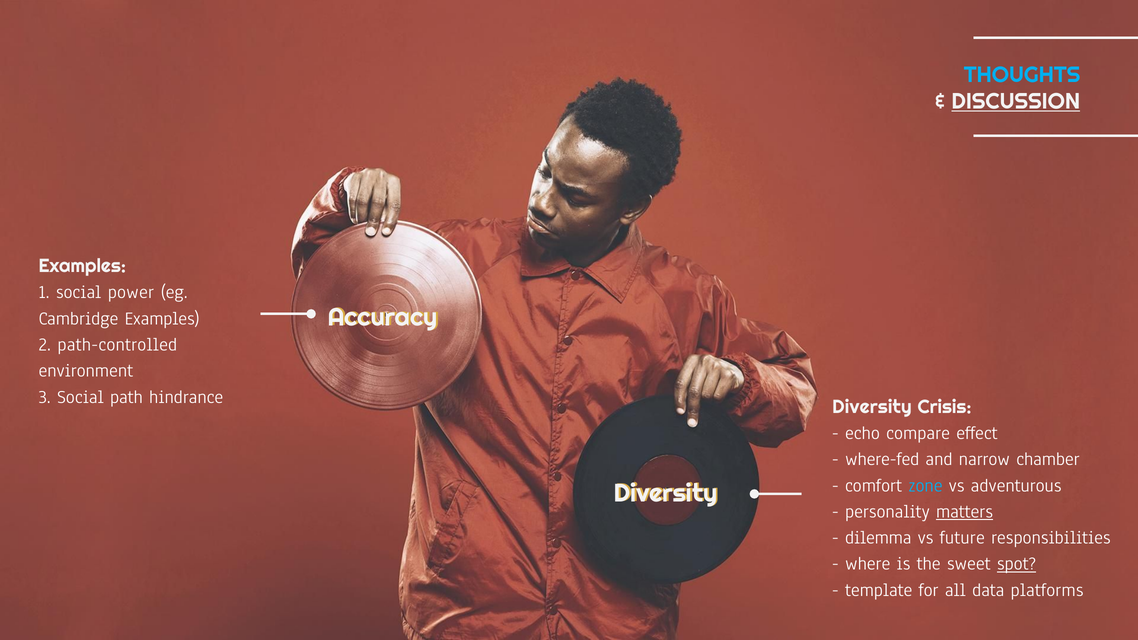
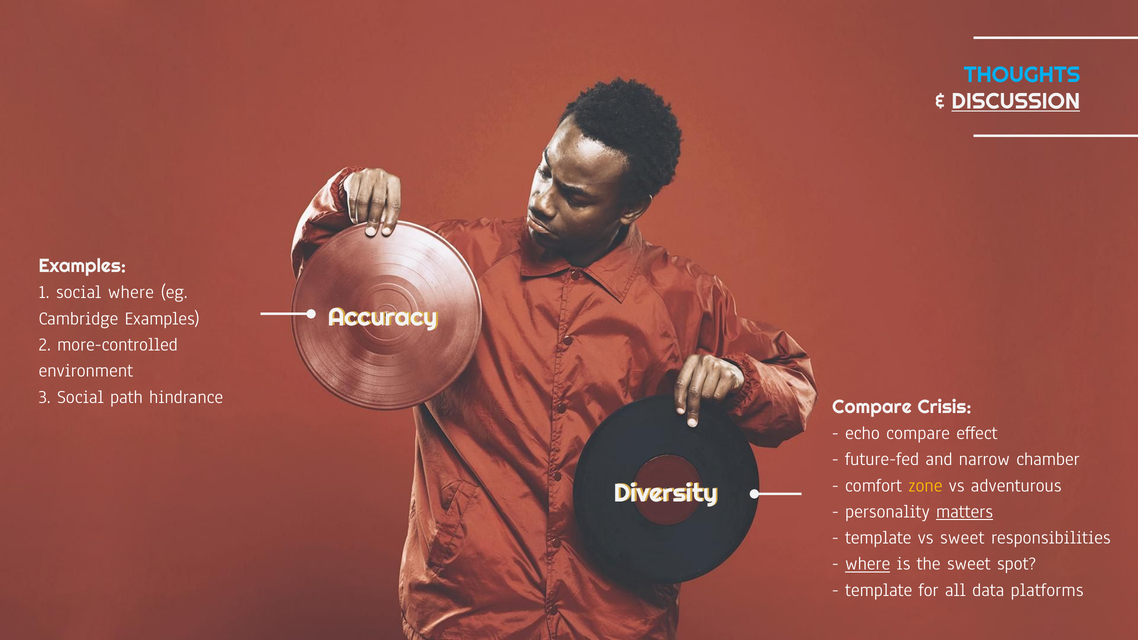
social power: power -> where (131, 292)
path-controlled: path-controlled -> more-controlled (118, 345)
Diversity: Diversity -> Compare (872, 407)
where-fed: where-fed -> future-fed (882, 459)
zone colour: light blue -> yellow (925, 485)
dilemma: dilemma -> template (878, 538)
vs future: future -> sweet (962, 538)
where underline: none -> present (868, 564)
spot underline: present -> none (1016, 564)
